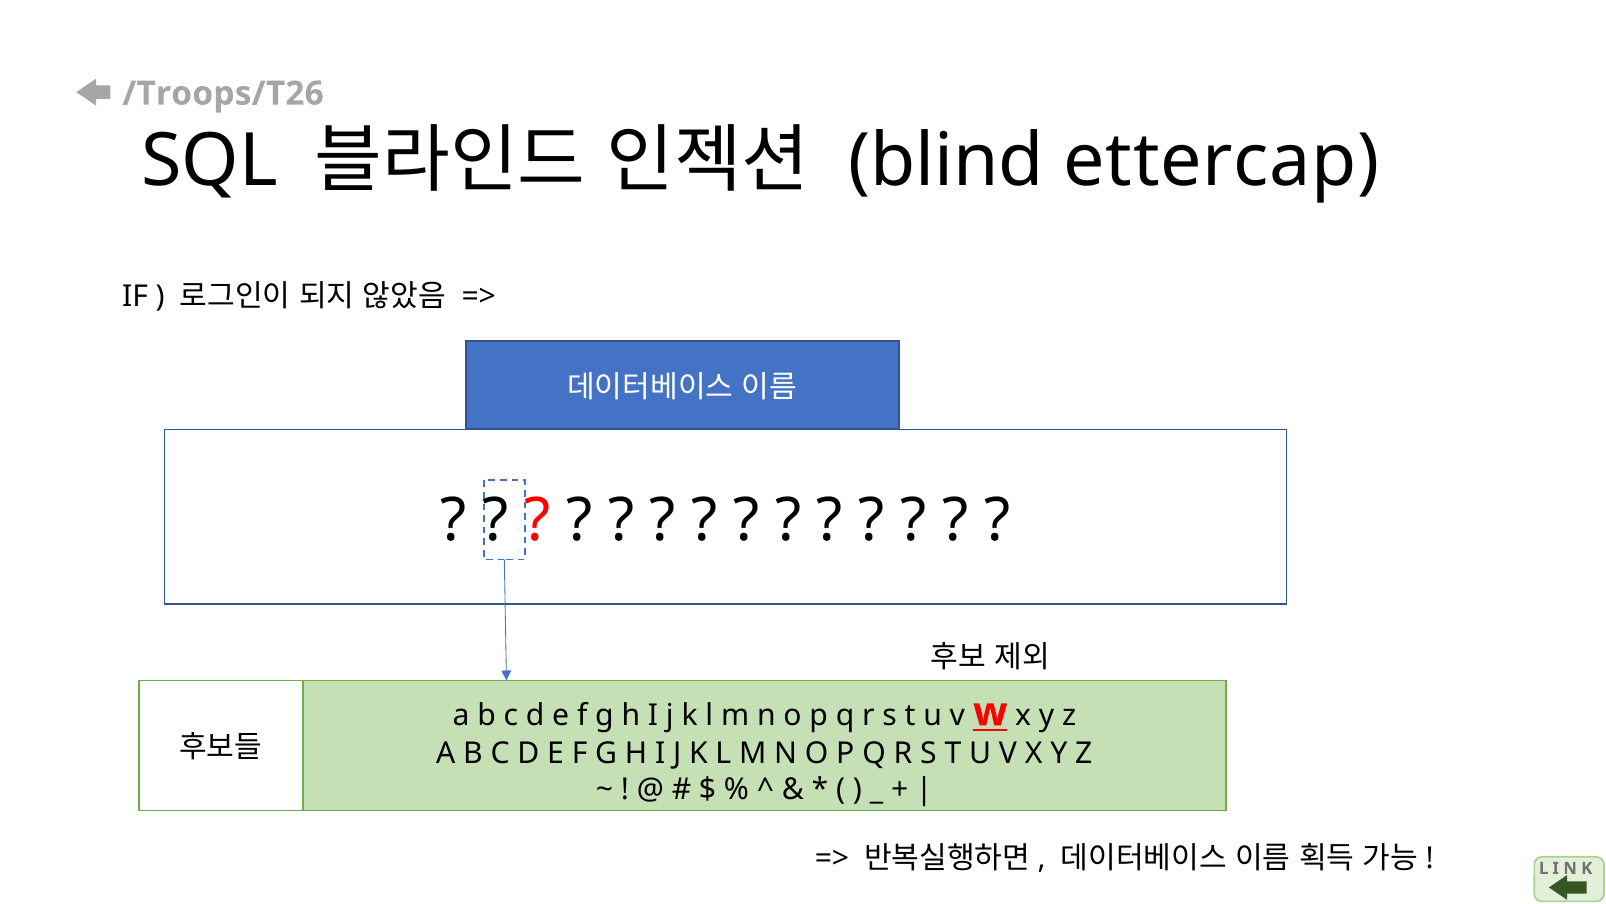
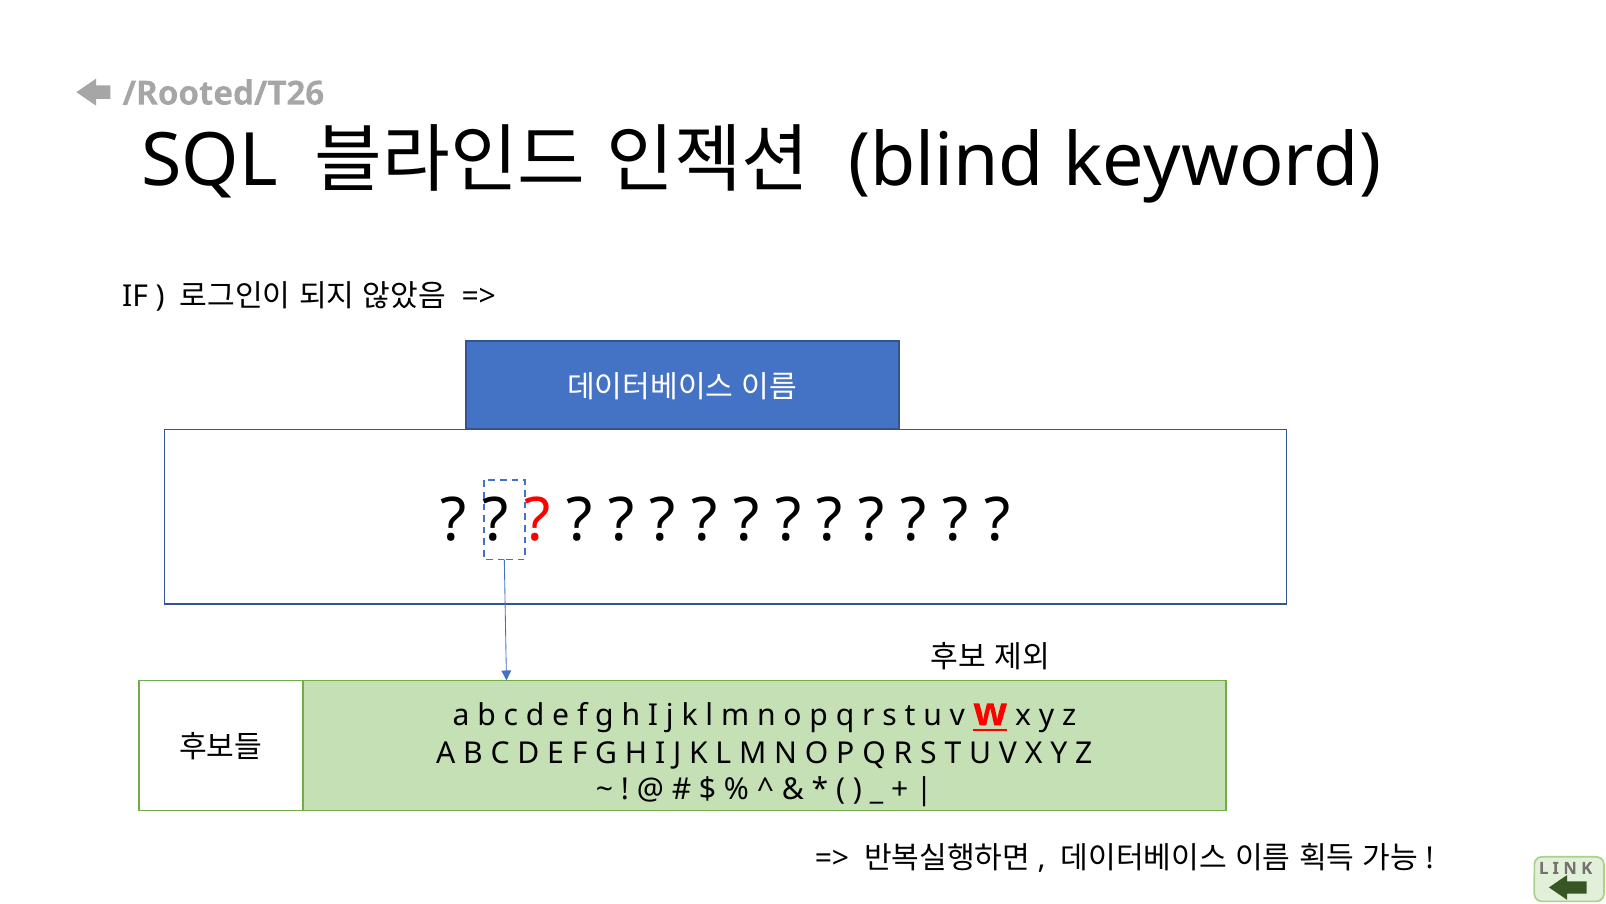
/Troops/T26: /Troops/T26 -> /Rooted/T26 (223, 94)
ettercap: ettercap -> keyword (1222, 161)
